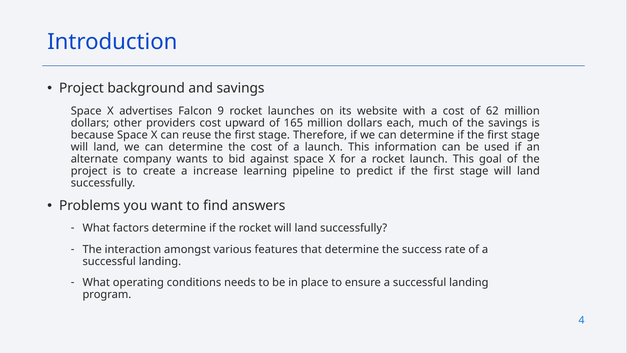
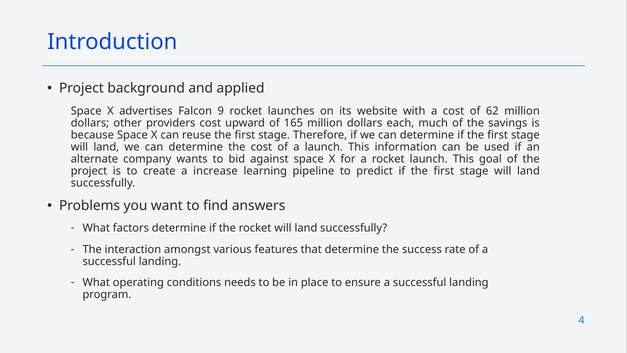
and savings: savings -> applied (241, 88)
